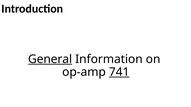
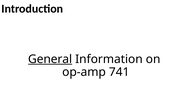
741 underline: present -> none (119, 72)
